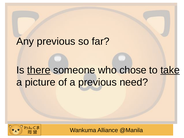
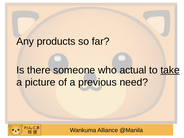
Any previous: previous -> products (56, 41)
there underline: present -> none (39, 70)
chose: chose -> actual (133, 70)
